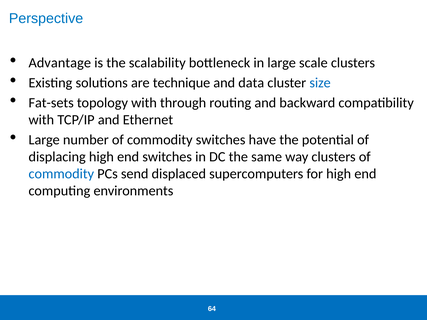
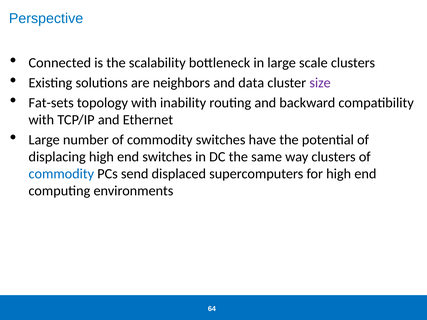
Advantage: Advantage -> Connected (60, 63)
technique: technique -> neighbors (182, 83)
size colour: blue -> purple (320, 83)
through: through -> inability (183, 103)
